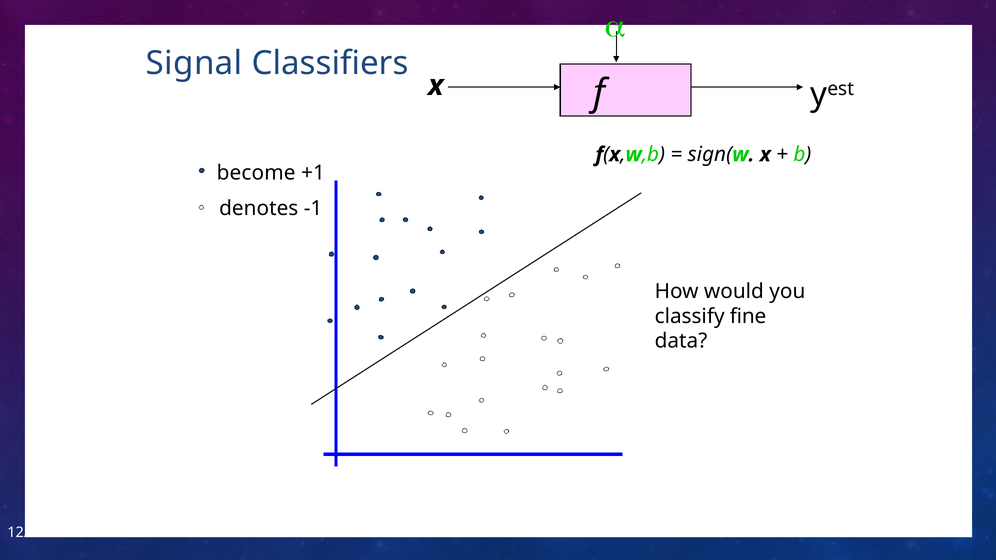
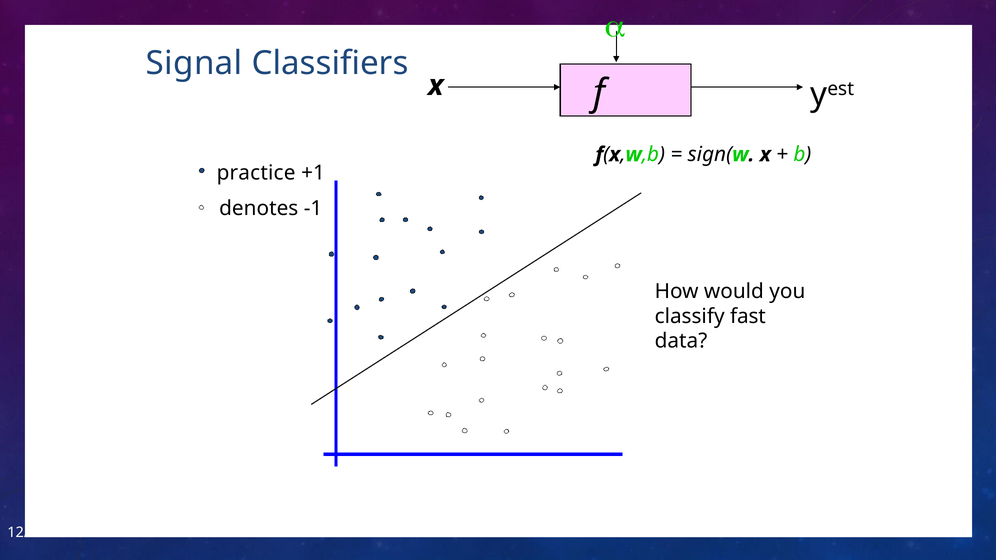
become: become -> practice (256, 173)
fine: fine -> fast (748, 316)
